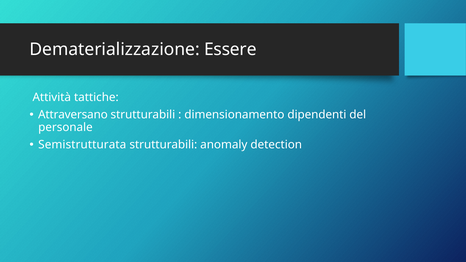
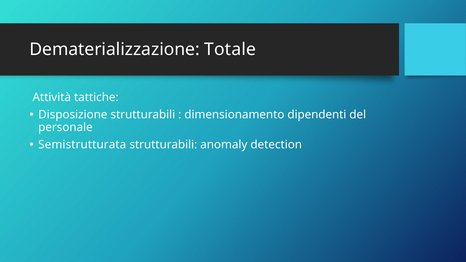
Essere: Essere -> Totale (230, 49)
Attraversano: Attraversano -> Disposizione (73, 115)
